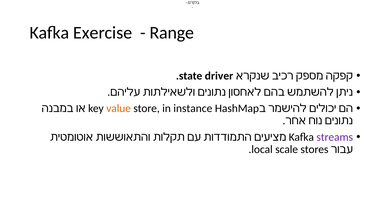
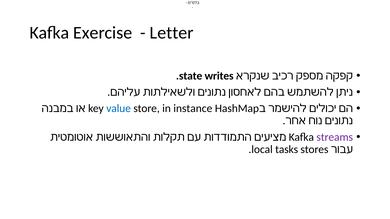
Range: Range -> Letter (172, 33)
driver: driver -> writes (219, 76)
value colour: orange -> blue (119, 109)
scale: scale -> tasks (287, 150)
